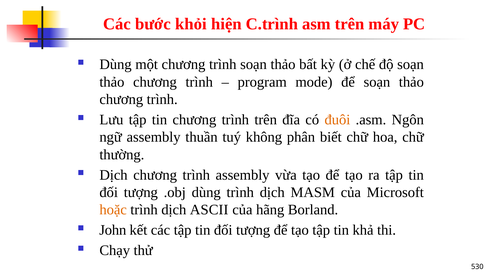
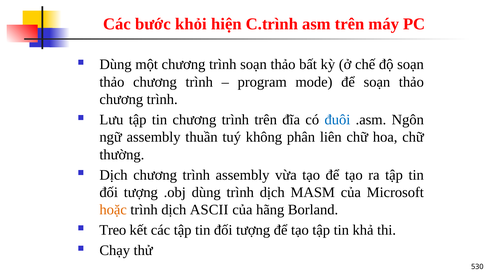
đuôi colour: orange -> blue (337, 120)
biết: biết -> liên (331, 137)
John: John -> Treo (113, 230)
